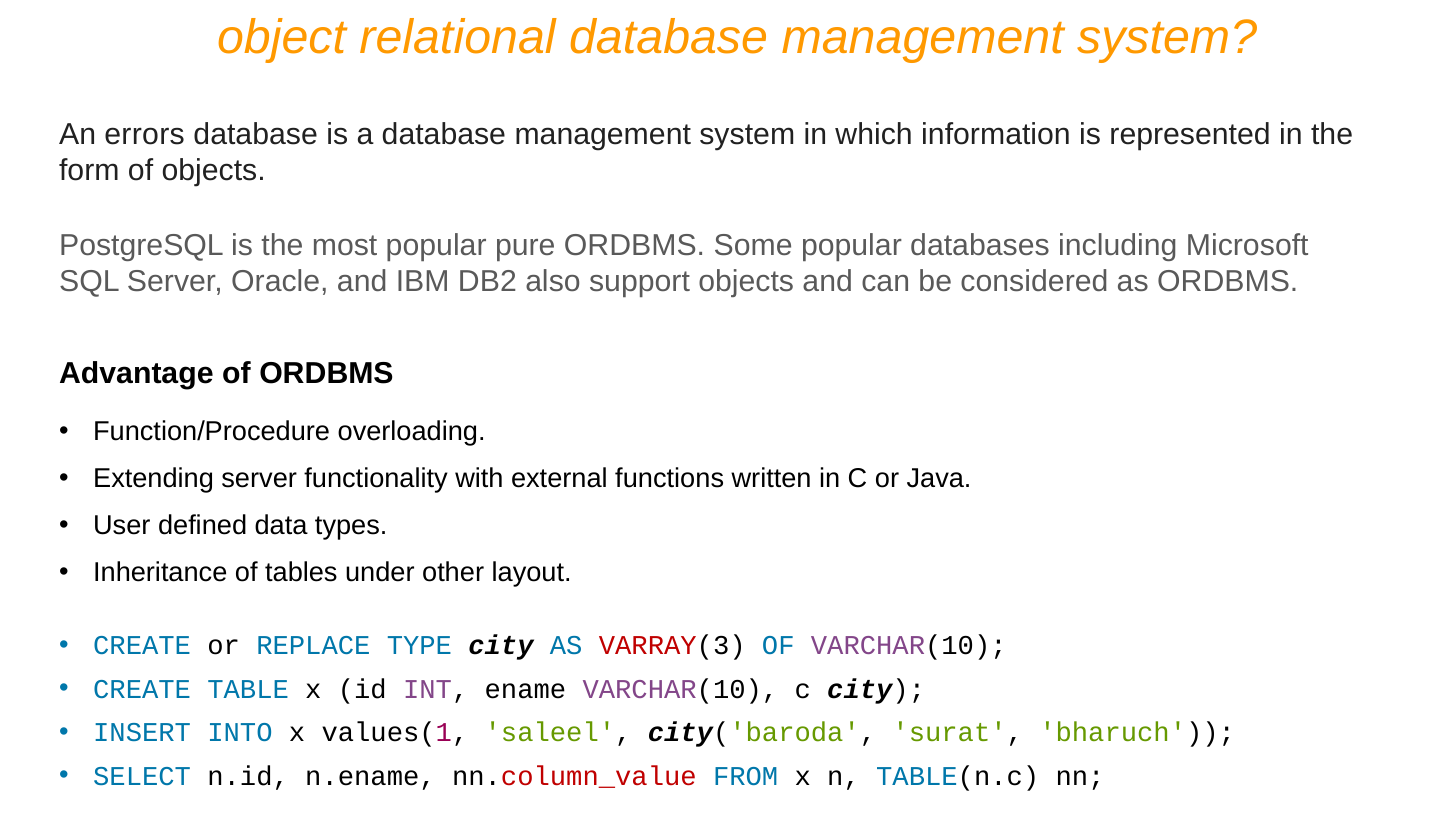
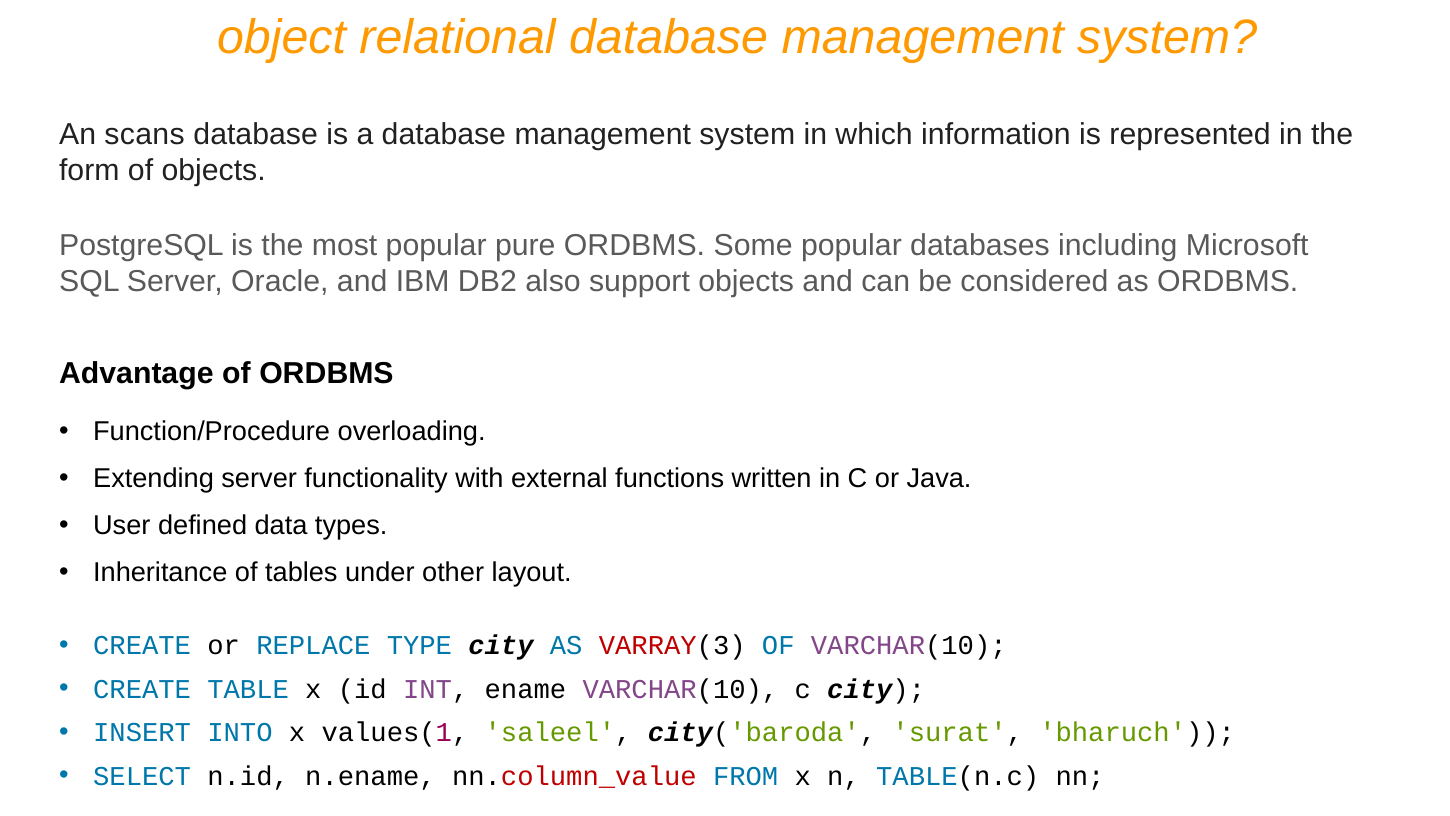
errors: errors -> scans (145, 134)
